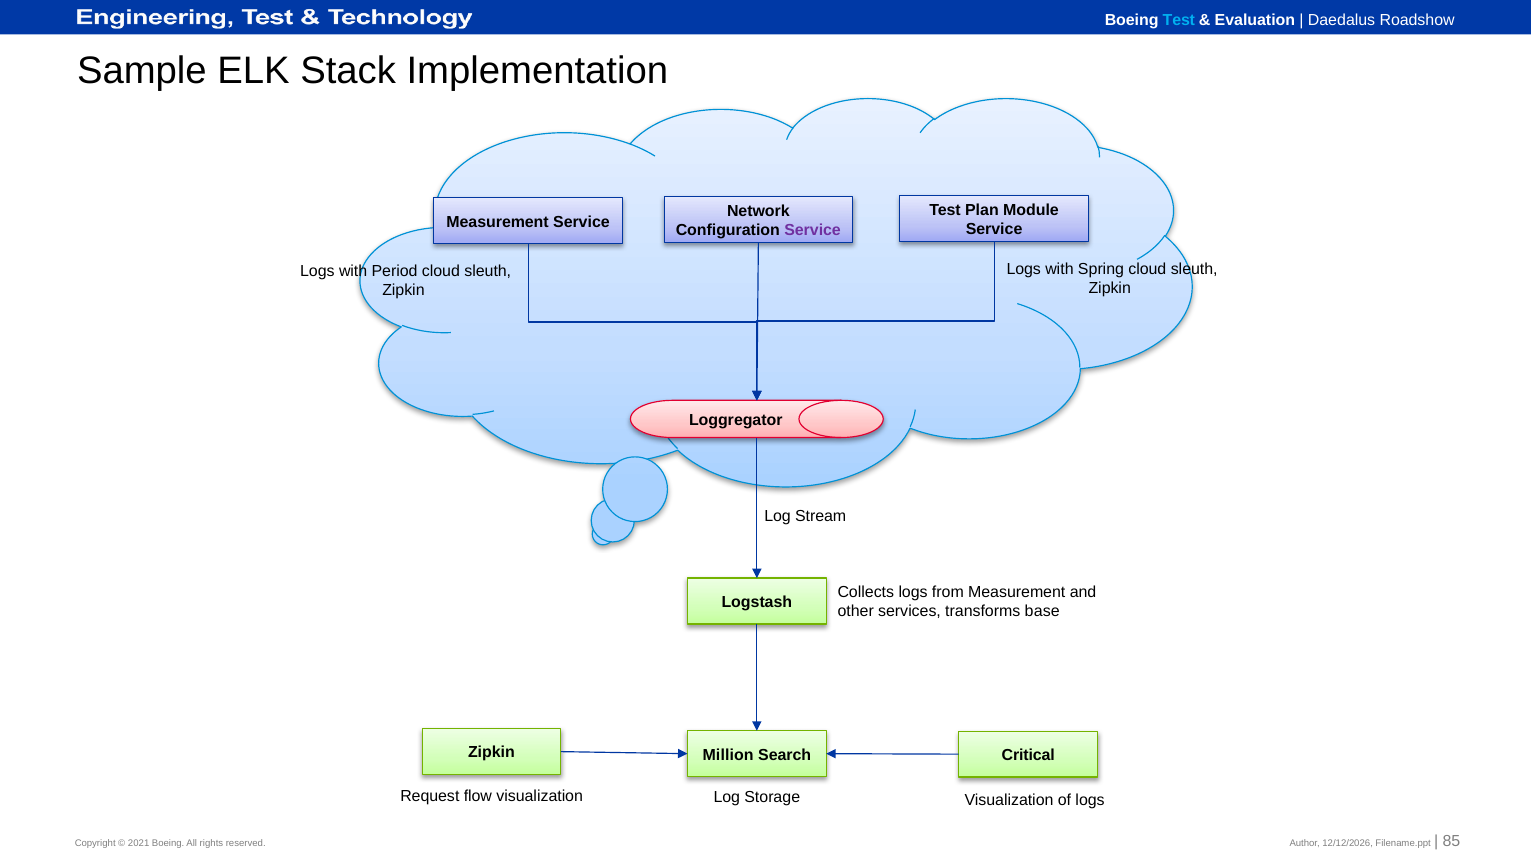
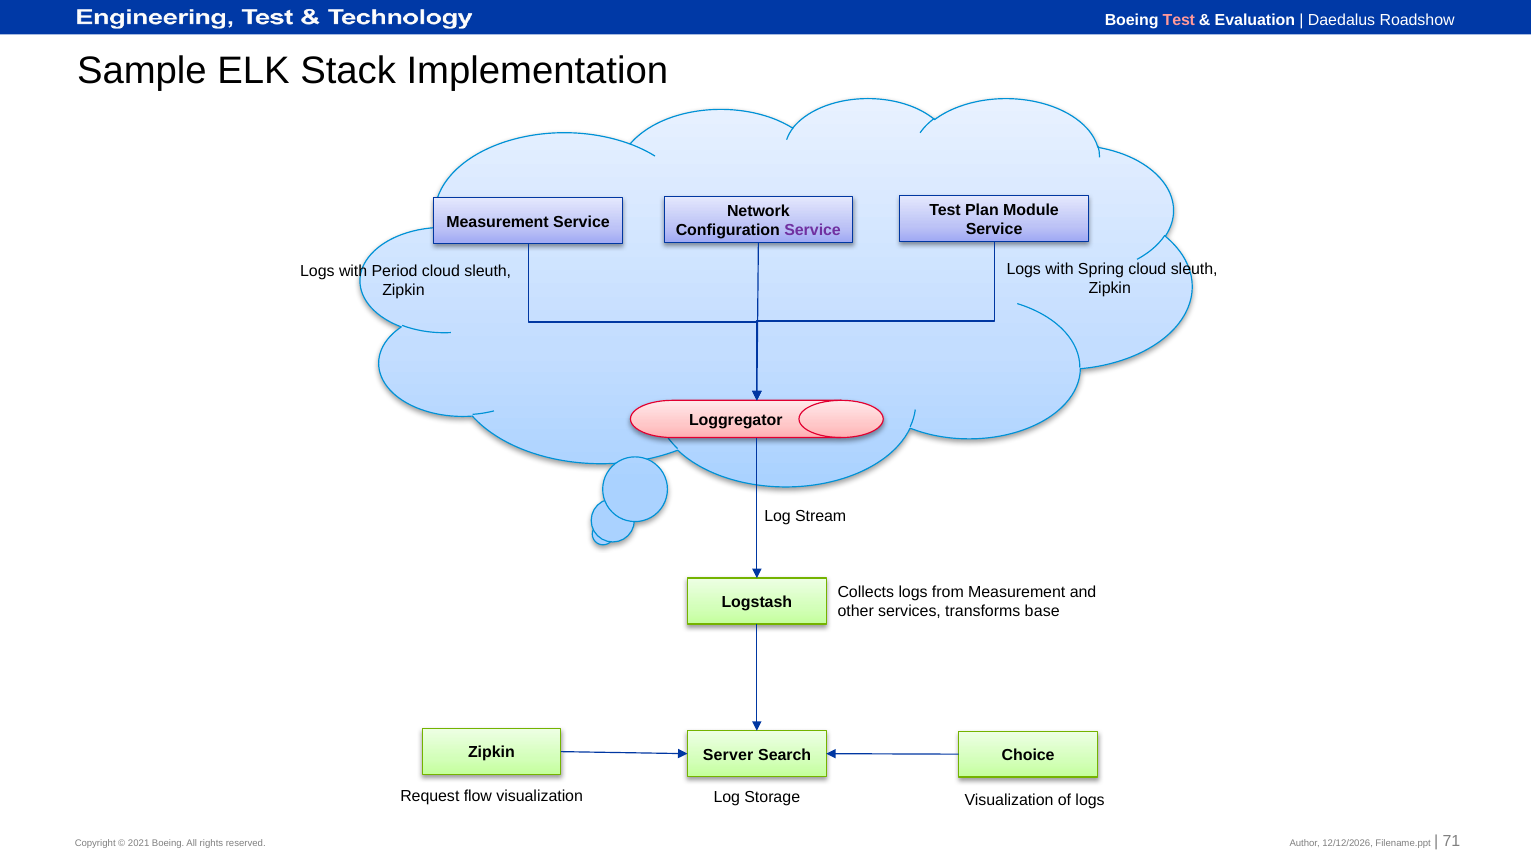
Test colour: light blue -> pink (1179, 20)
Million: Million -> Server (728, 755)
Critical: Critical -> Choice (1028, 755)
85: 85 -> 71 (1451, 842)
